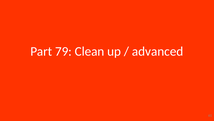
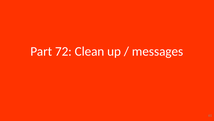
79: 79 -> 72 (63, 51)
advanced: advanced -> messages (158, 51)
